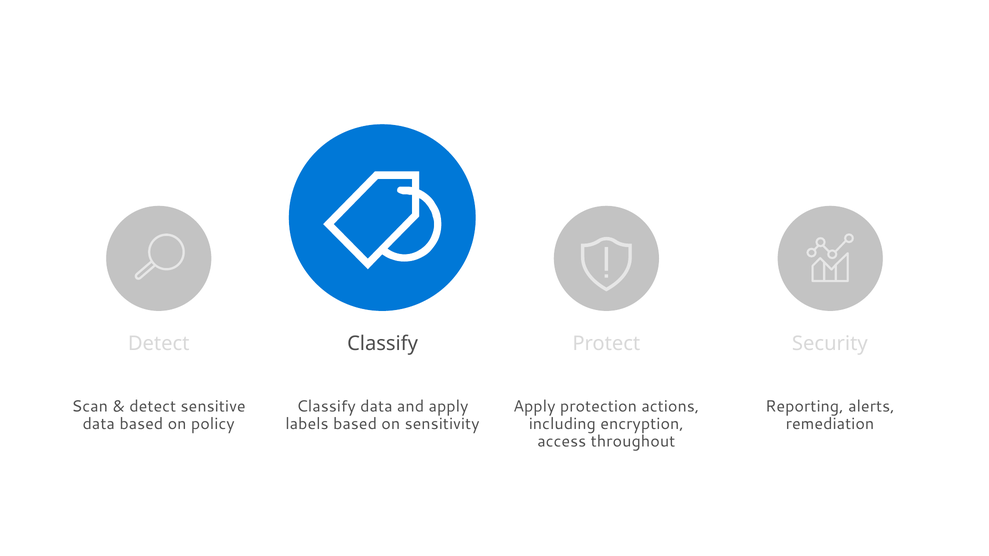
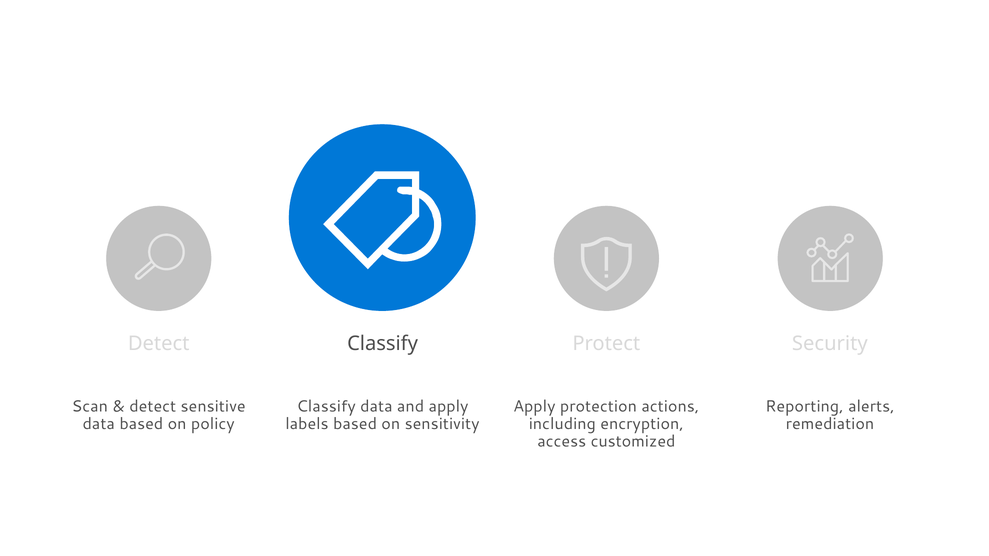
throughout: throughout -> customized (633, 442)
